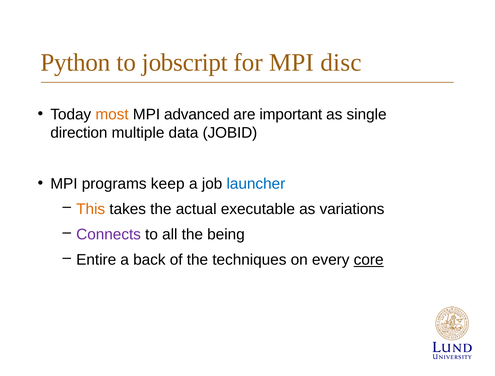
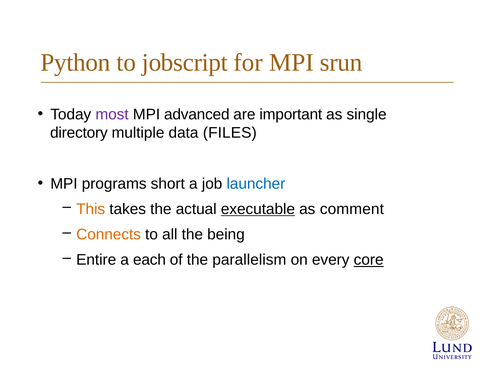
disc: disc -> srun (341, 62)
most colour: orange -> purple (112, 114)
direction: direction -> directory (79, 133)
JOBID: JOBID -> FILES (230, 133)
keep: keep -> short (168, 184)
executable underline: none -> present (258, 209)
variations: variations -> comment (352, 209)
Connects colour: purple -> orange (109, 235)
back: back -> each (149, 260)
techniques: techniques -> parallelism (249, 260)
